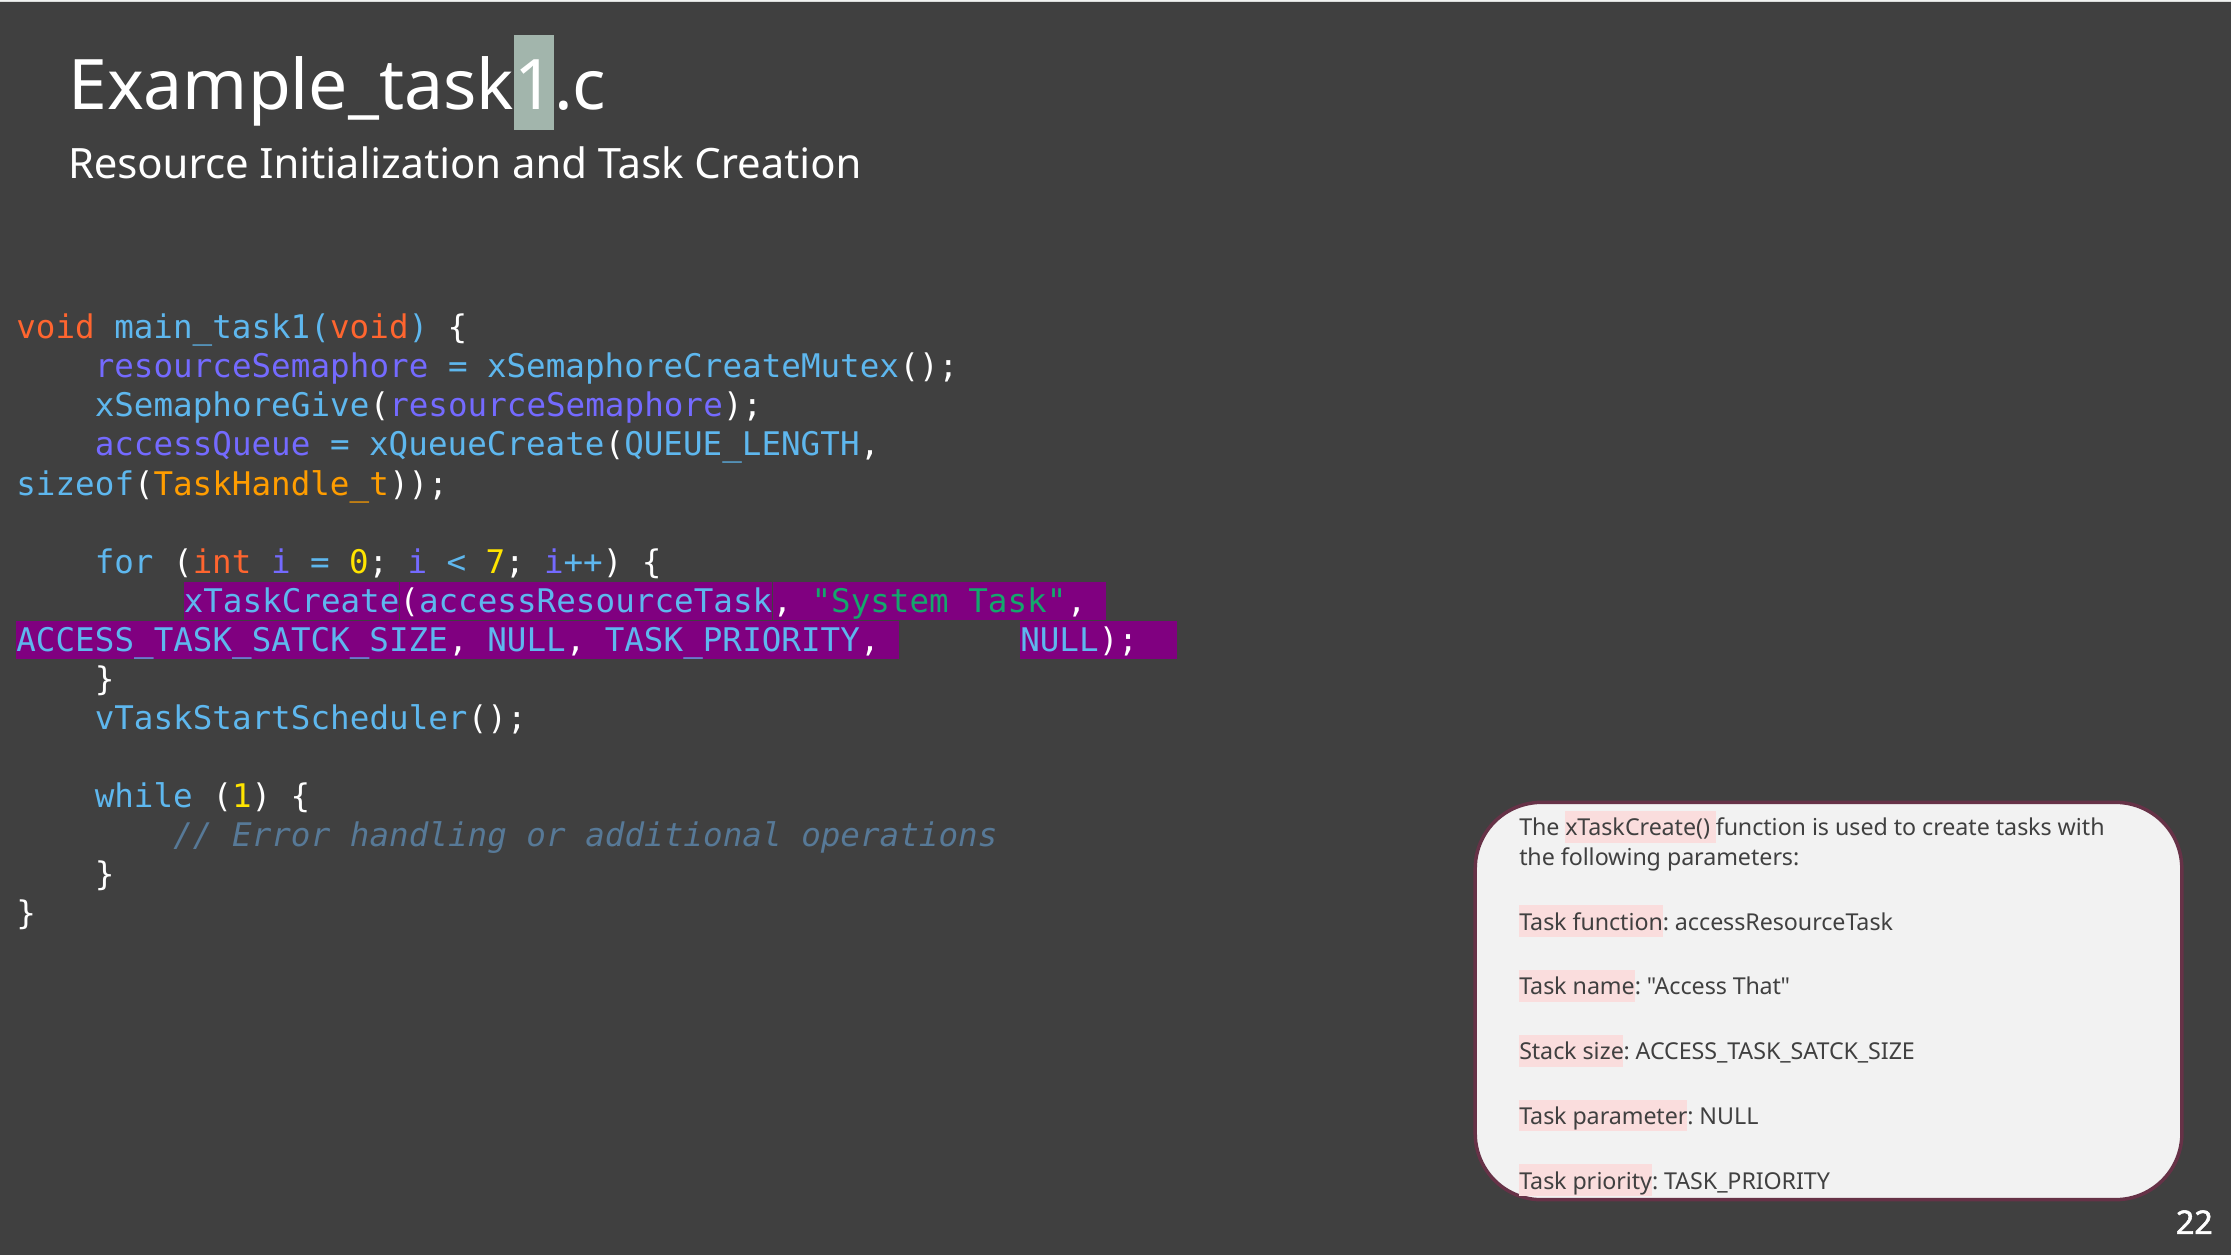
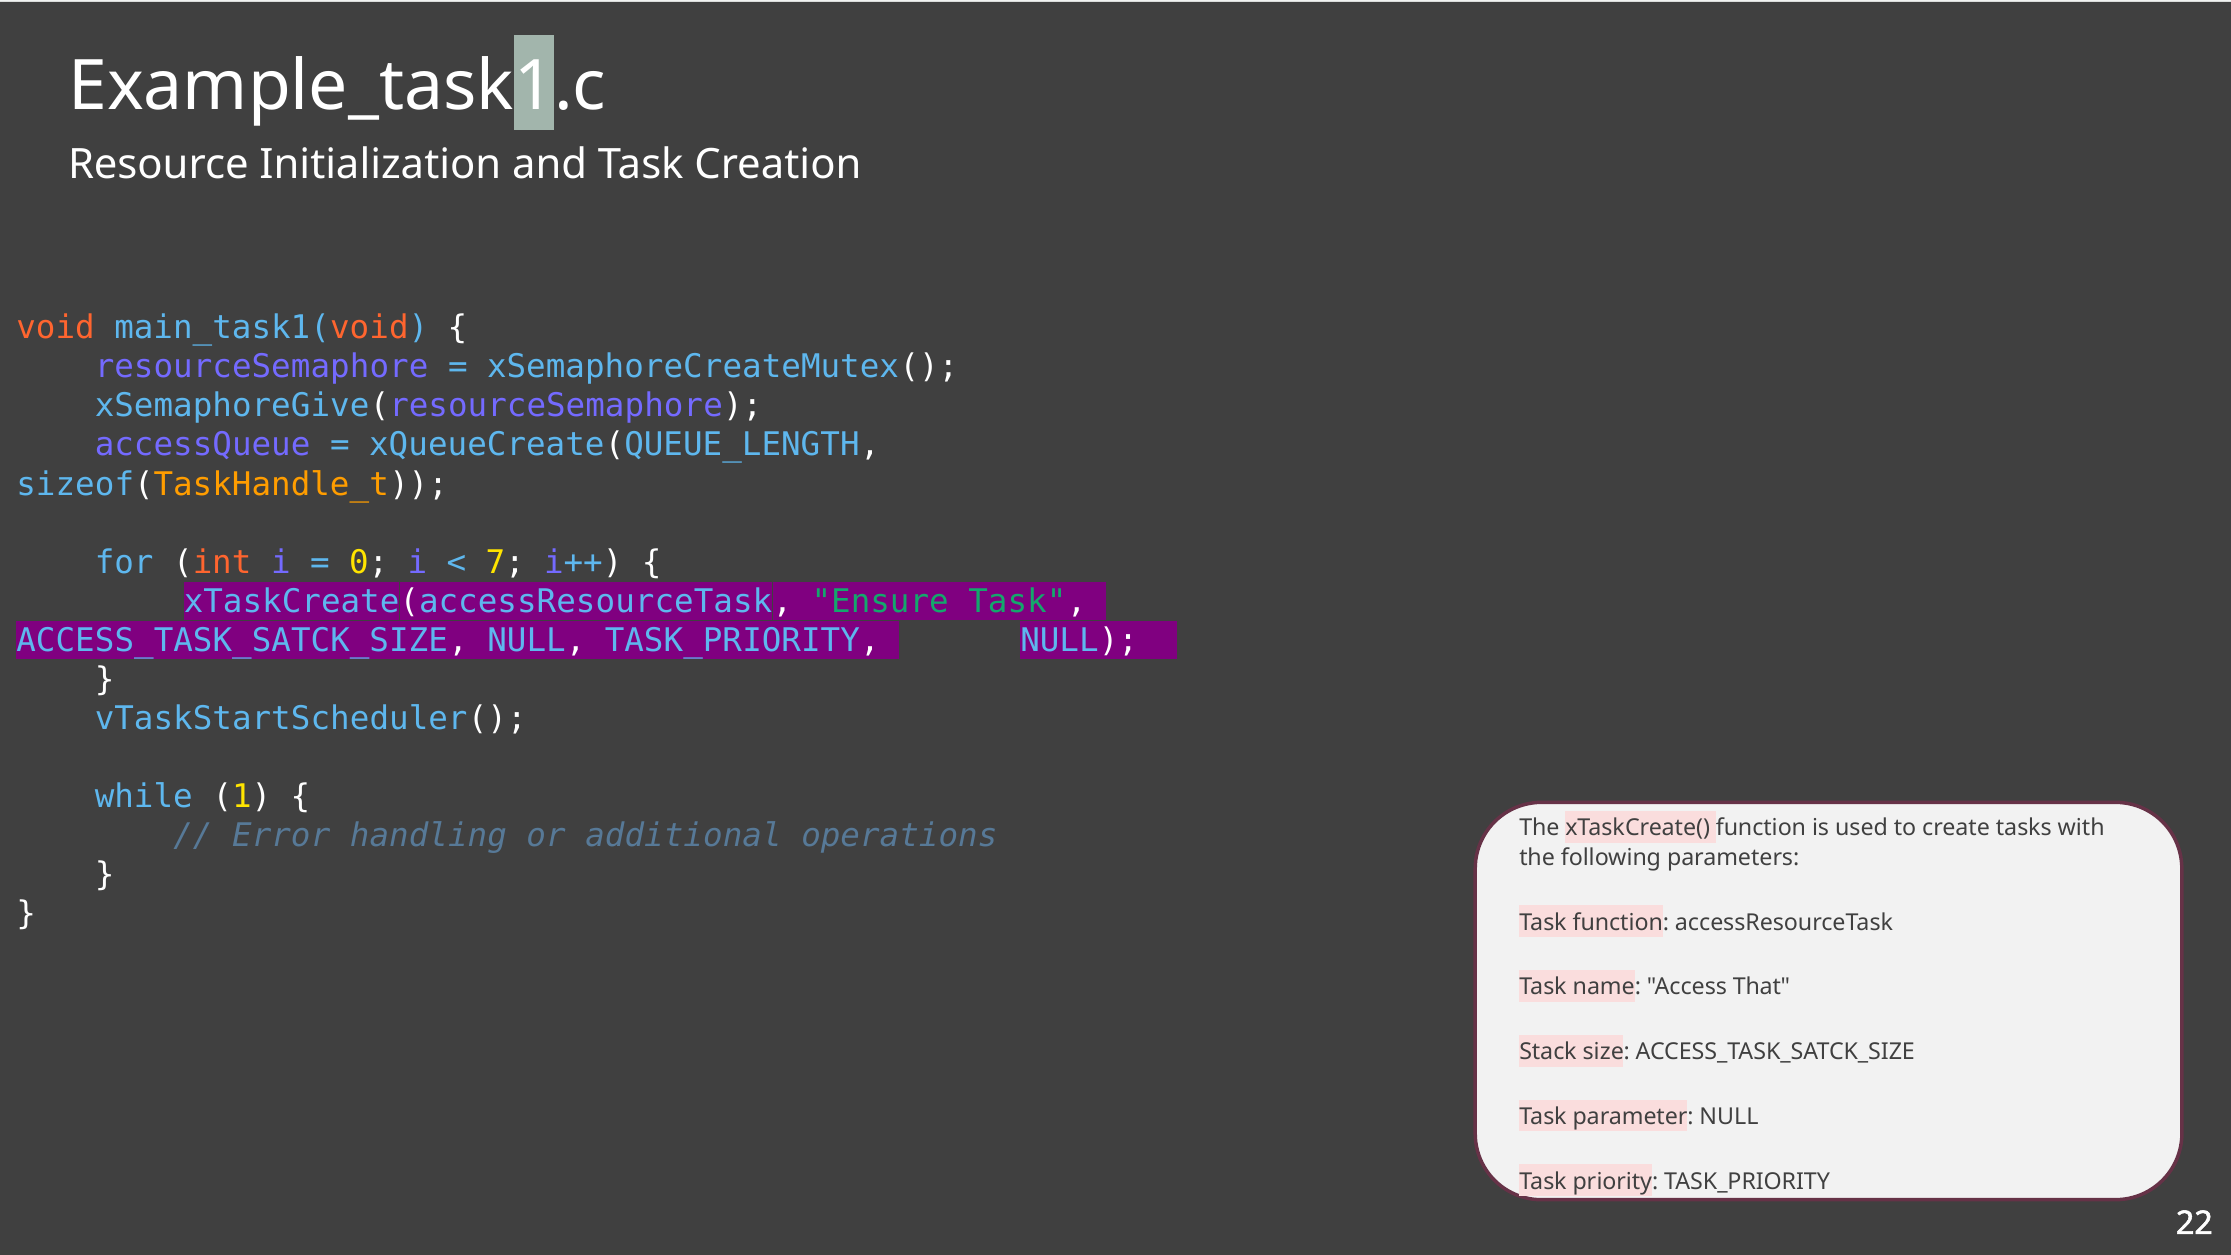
System: System -> Ensure (880, 601)
